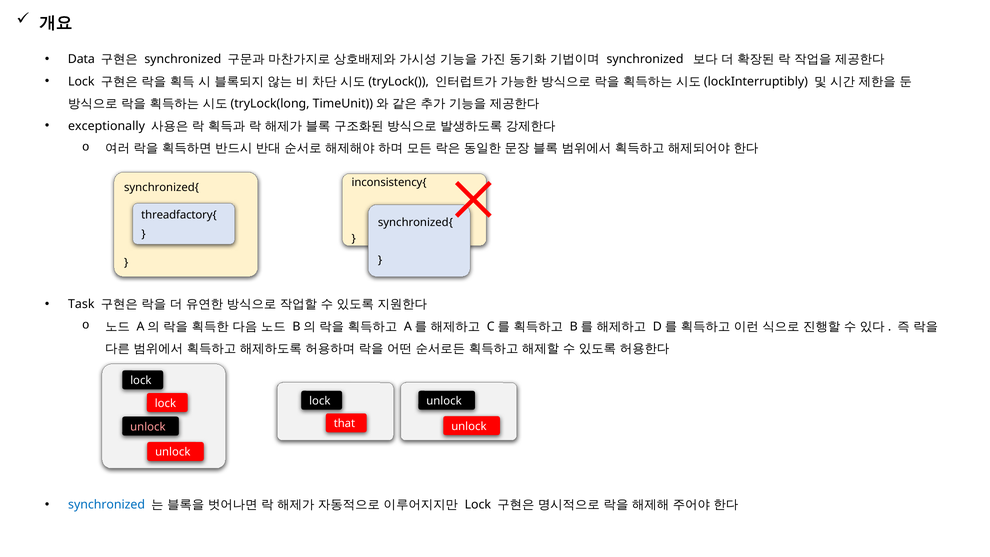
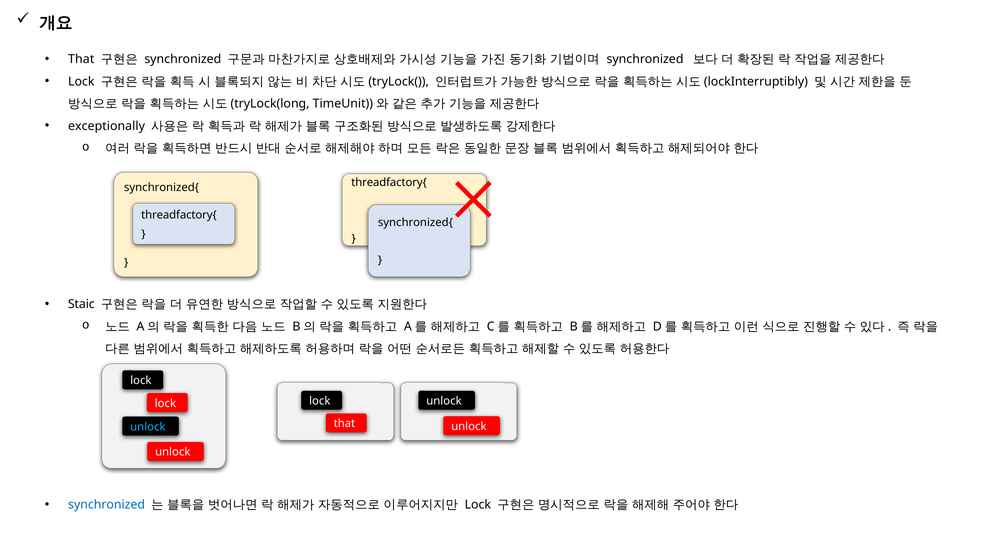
Data: Data -> That (81, 59)
inconsistency{: inconsistency{ -> threadfactory{ (389, 182)
Task: Task -> Staic (81, 304)
unlock colour: pink -> light blue (148, 427)
